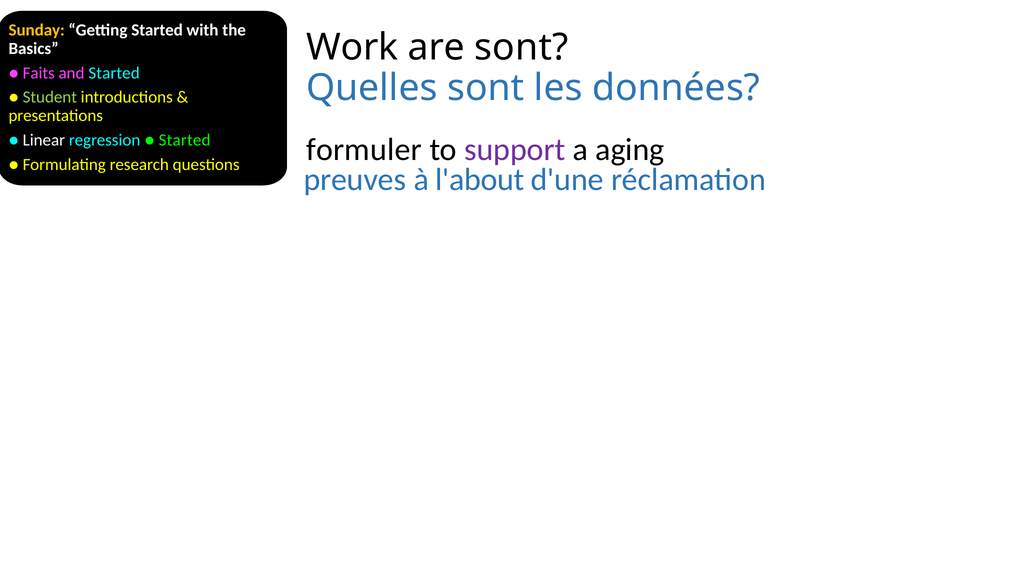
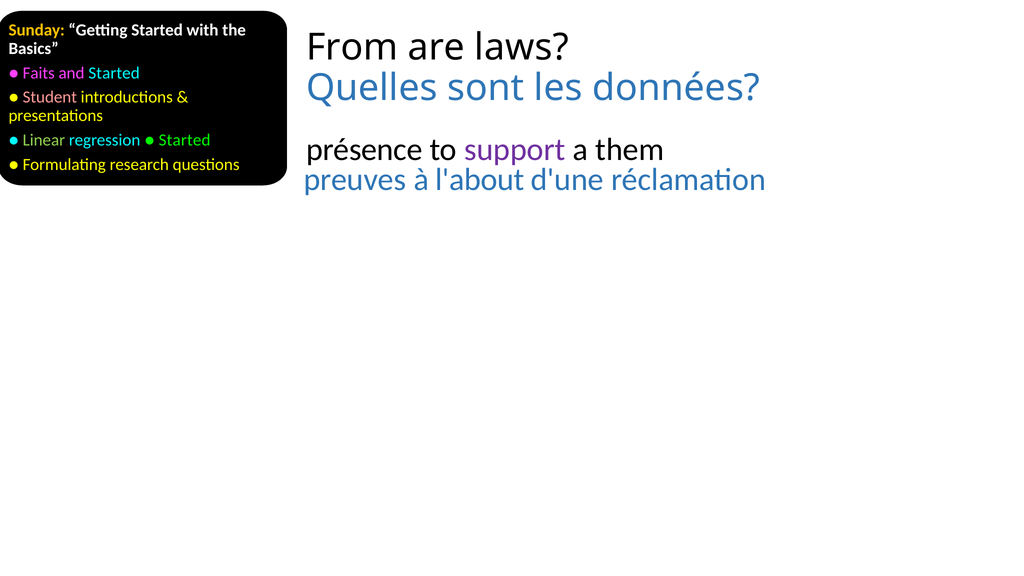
Work: Work -> From (352, 48)
are sont: sont -> laws (522, 48)
Student colour: light green -> pink (50, 97)
Linear colour: white -> light green (44, 140)
formuler: formuler -> présence (364, 150)
aging: aging -> them (630, 150)
